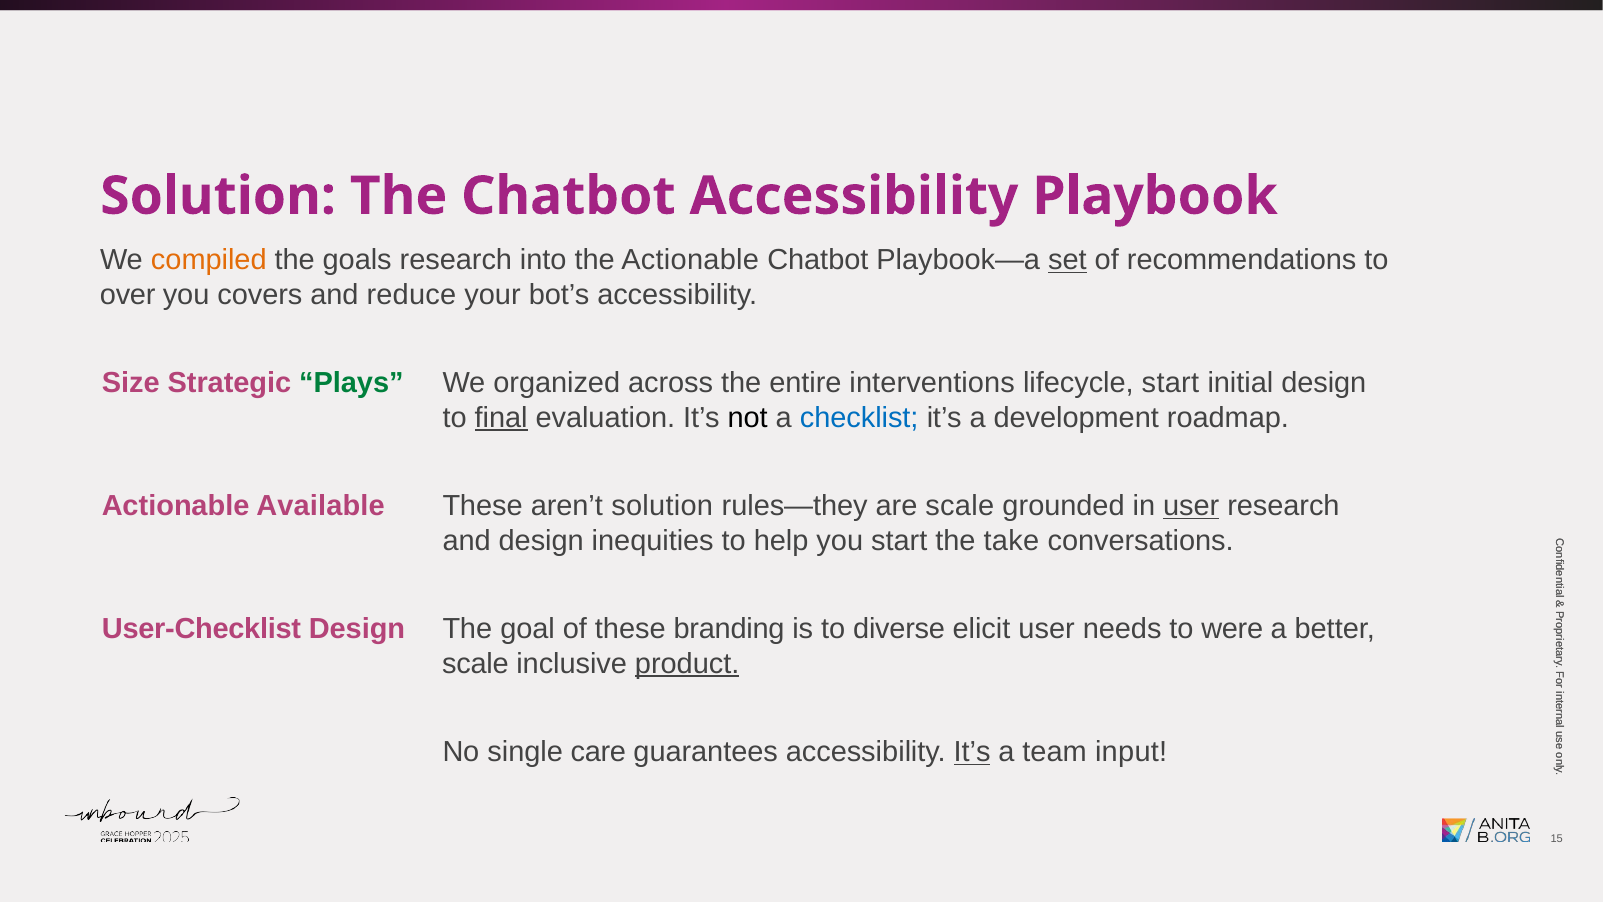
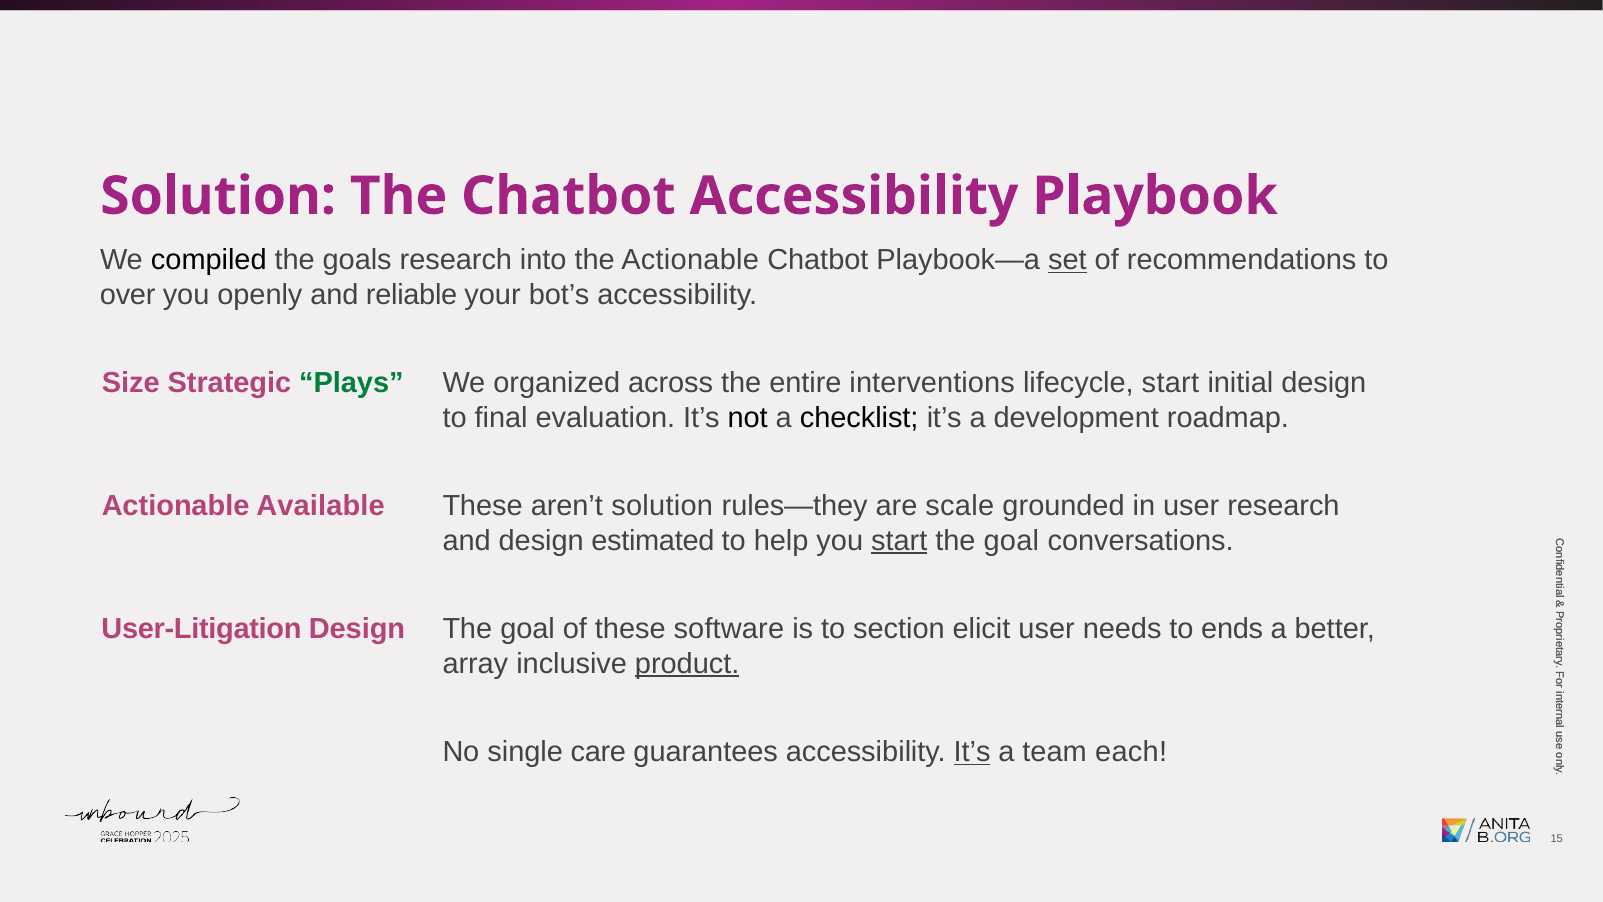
compiled colour: orange -> black (209, 260)
covers: covers -> openly (260, 295)
reduce: reduce -> reliable (412, 295)
final underline: present -> none (501, 418)
checklist colour: blue -> black (859, 418)
user underline: present -> none (1191, 506)
inequities: inequities -> estimated (653, 541)
start underline: none -> present (899, 541)
take: take -> goal (1011, 541)
User-Checklist: User-Checklist -> User-Litigation (201, 629)
branding: branding -> software (729, 629)
diverse: diverse -> section (899, 629)
were: were -> ends (1232, 629)
scale: scale -> array (475, 664)
input: input -> each (1131, 752)
